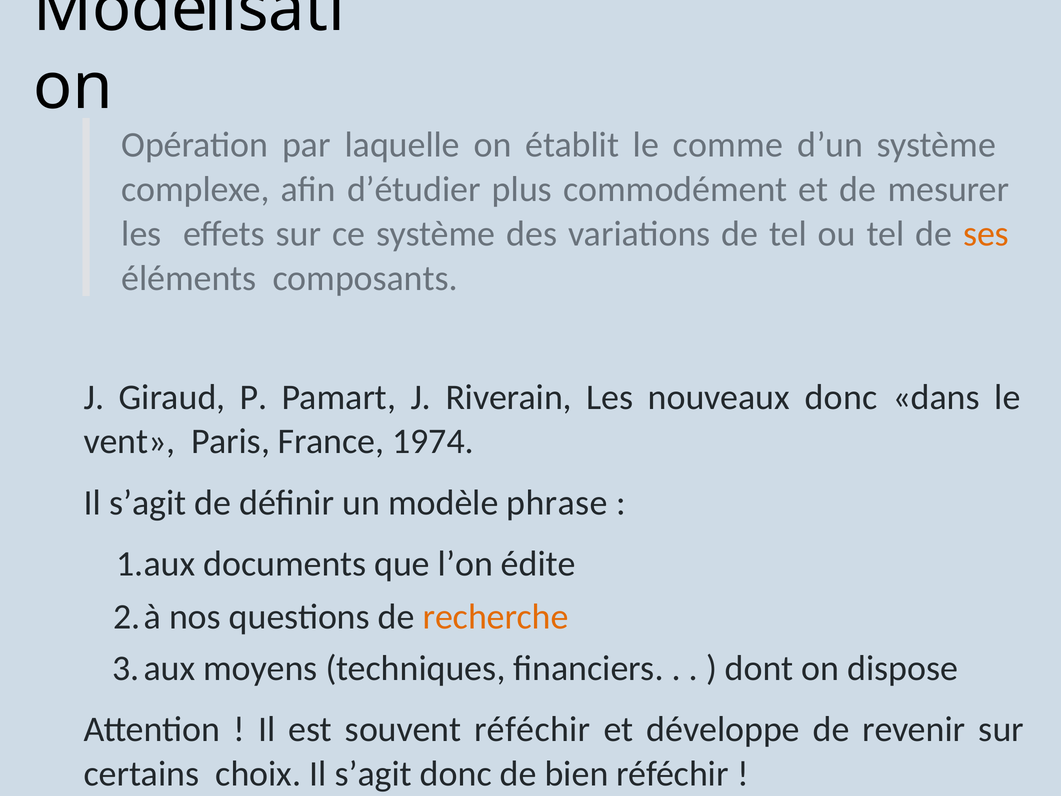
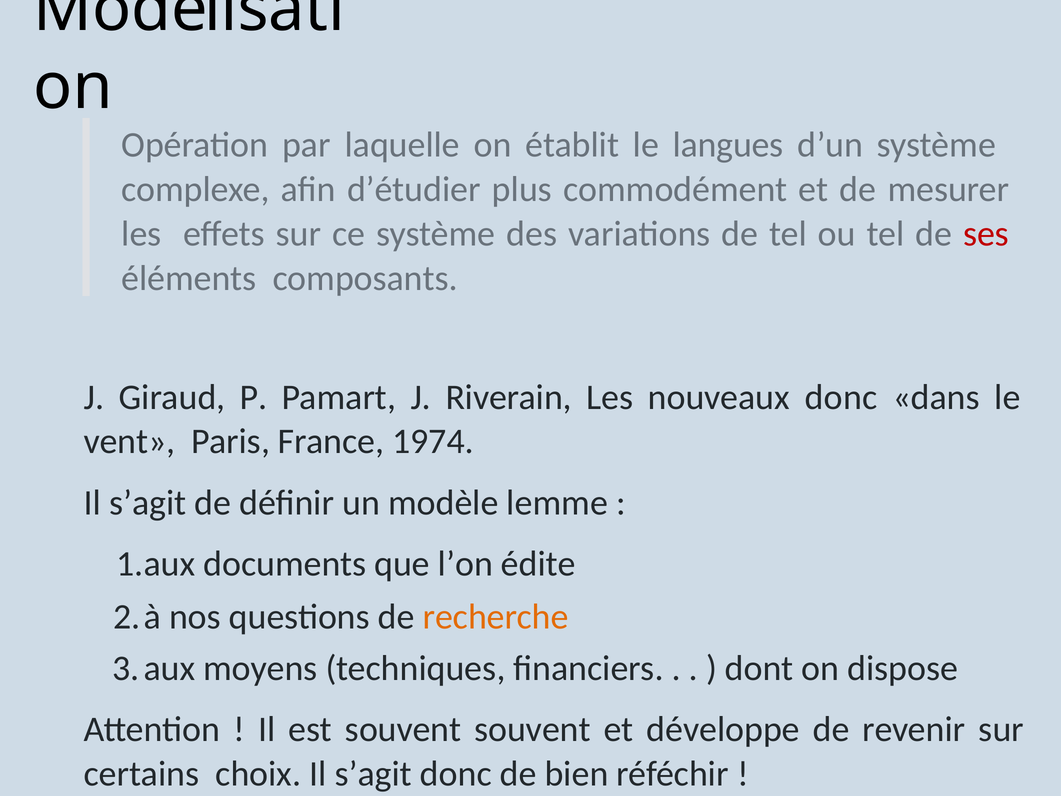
comme: comme -> langues (728, 145)
ses colour: orange -> red (986, 234)
phrase: phrase -> lemme (557, 503)
souvent réféchir: réféchir -> souvent (532, 729)
